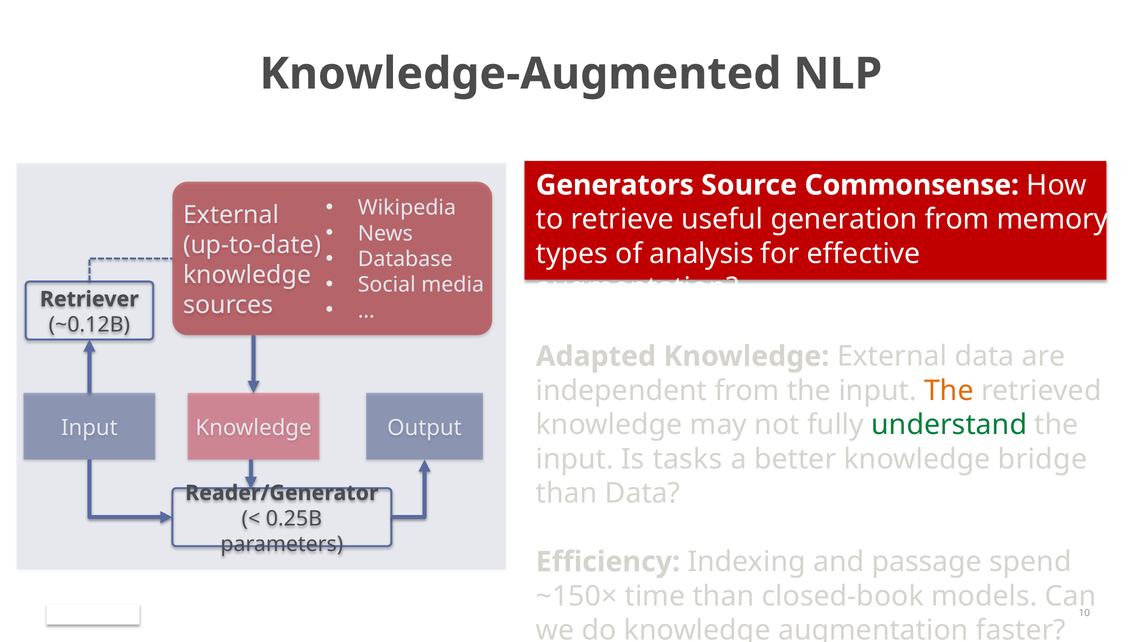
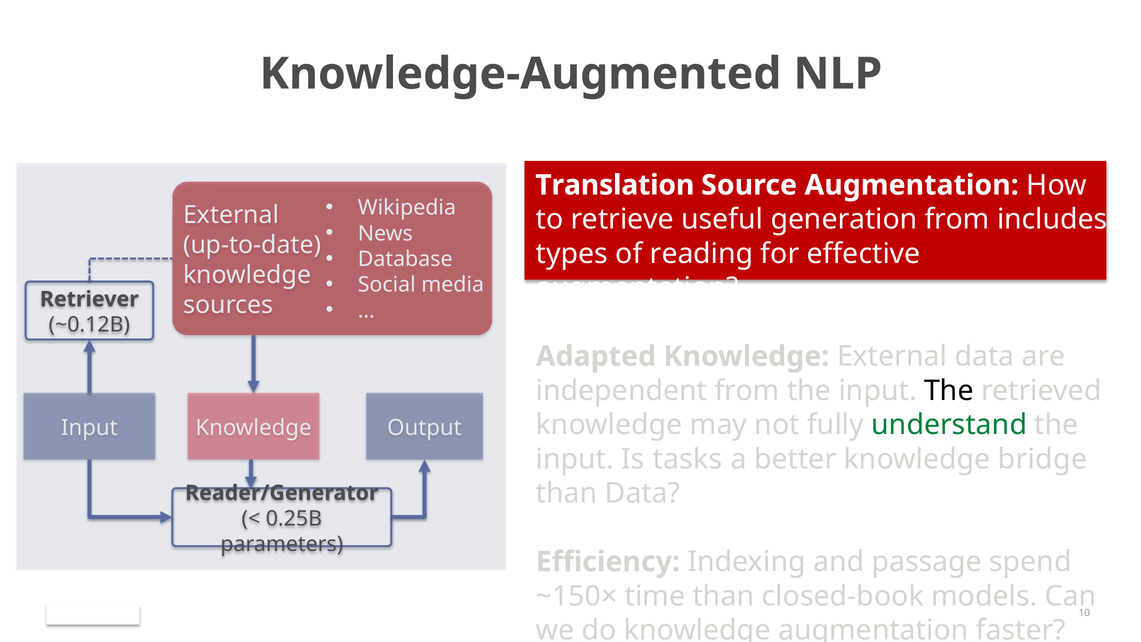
Generators: Generators -> Translation (615, 185)
Source Commonsense: Commonsense -> Augmentation (912, 185)
memory: memory -> includes (1052, 219)
analysis: analysis -> reading (702, 254)
The colour: orange -> black (949, 391)
